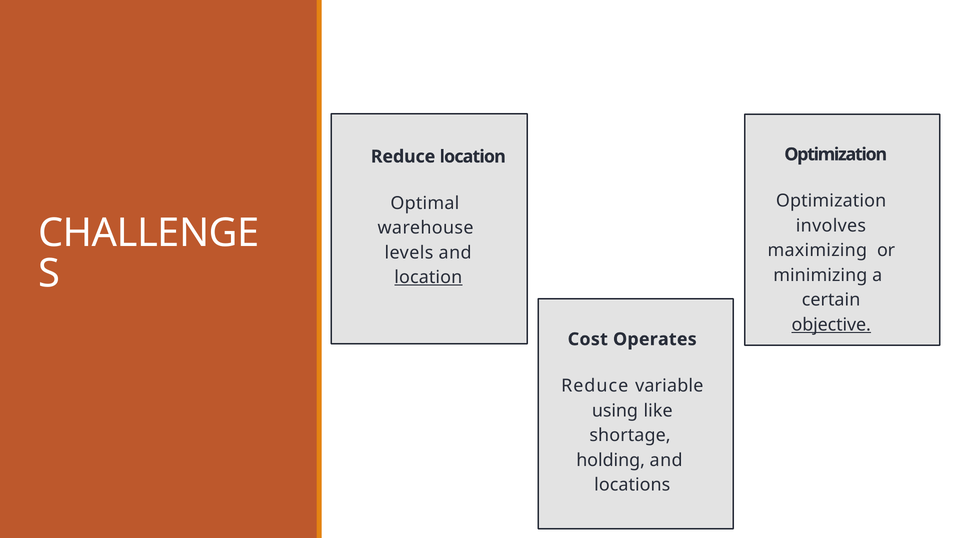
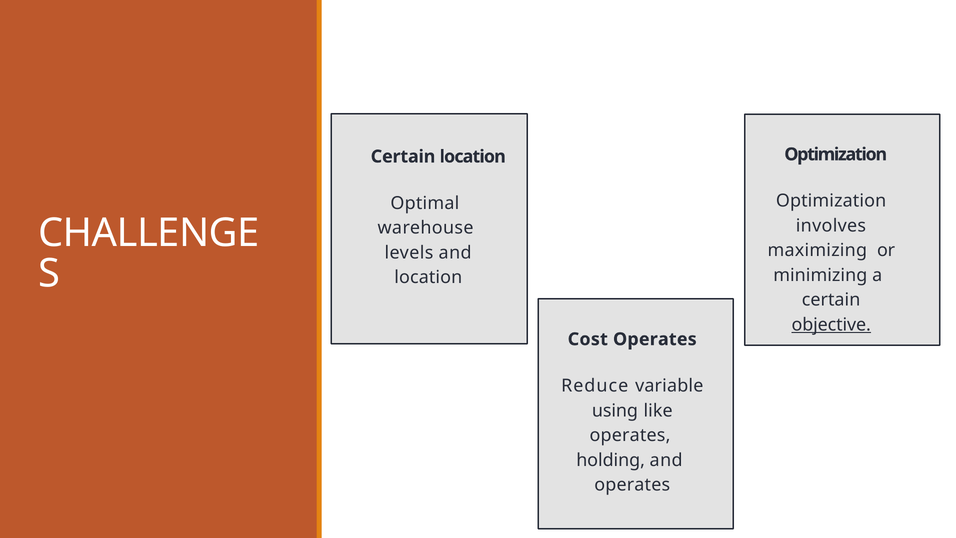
Reduce: Reduce -> Certain (403, 157)
location underline: present -> none (428, 277)
shortage: shortage -> operates (630, 435)
locations: locations -> operates (632, 485)
